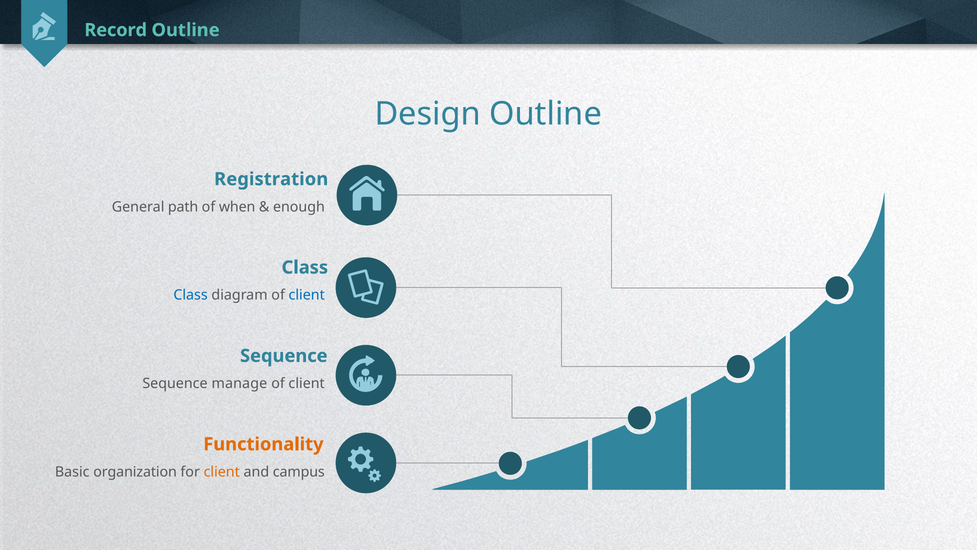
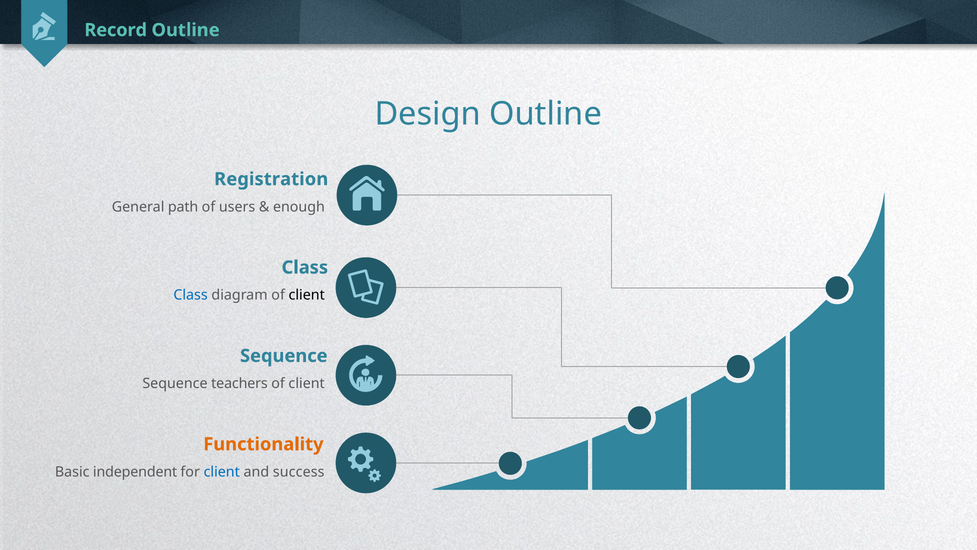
when: when -> users (237, 207)
client colour: blue -> black (307, 295)
manage: manage -> teachers (240, 383)
organization: organization -> independent (135, 472)
client colour: orange -> blue (222, 472)
campus: campus -> success (299, 472)
